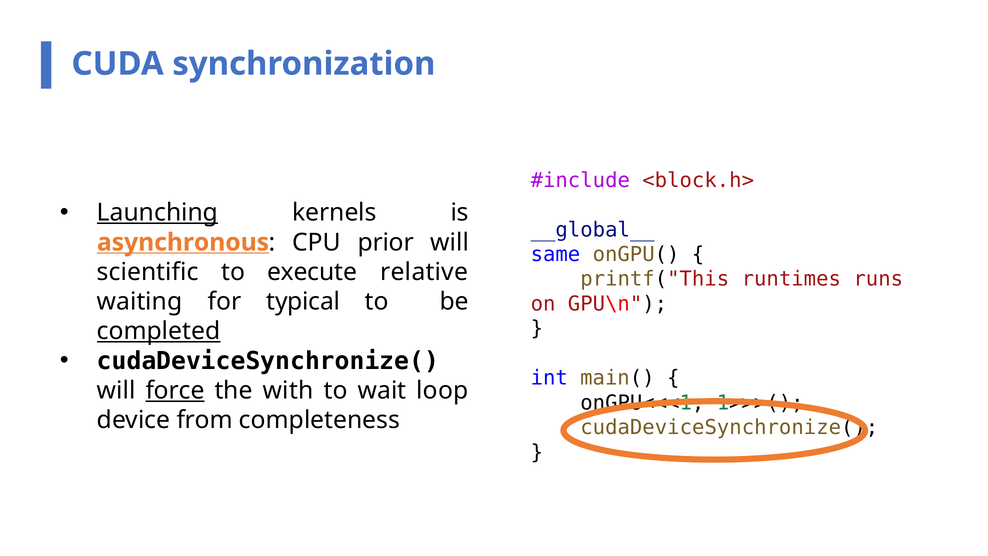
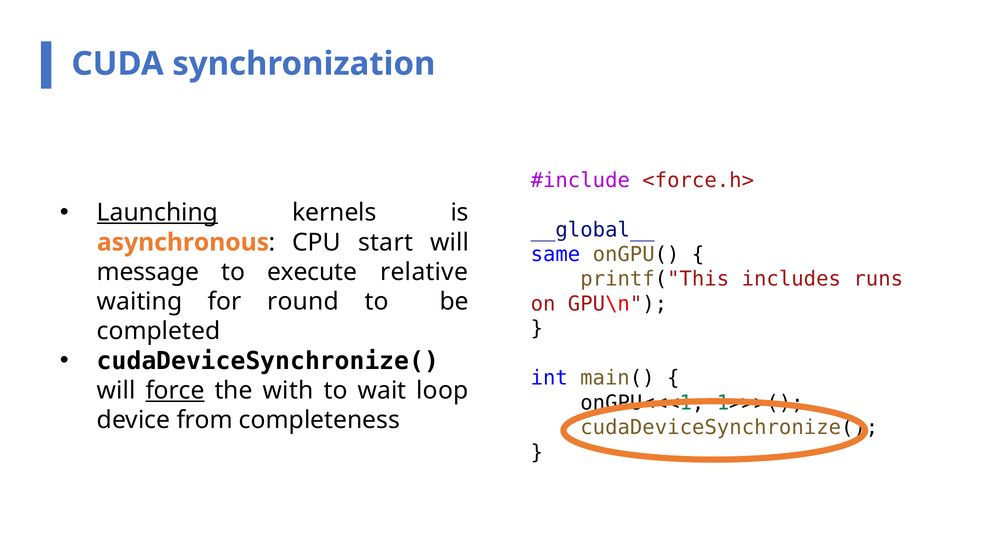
<block.h>: <block.h> -> <force.h> (698, 180)
asynchronous underline: present -> none (183, 242)
prior: prior -> start (386, 242)
scientific: scientific -> message (148, 272)
runtimes: runtimes -> includes (791, 279)
typical: typical -> round (303, 302)
completed underline: present -> none (159, 331)
